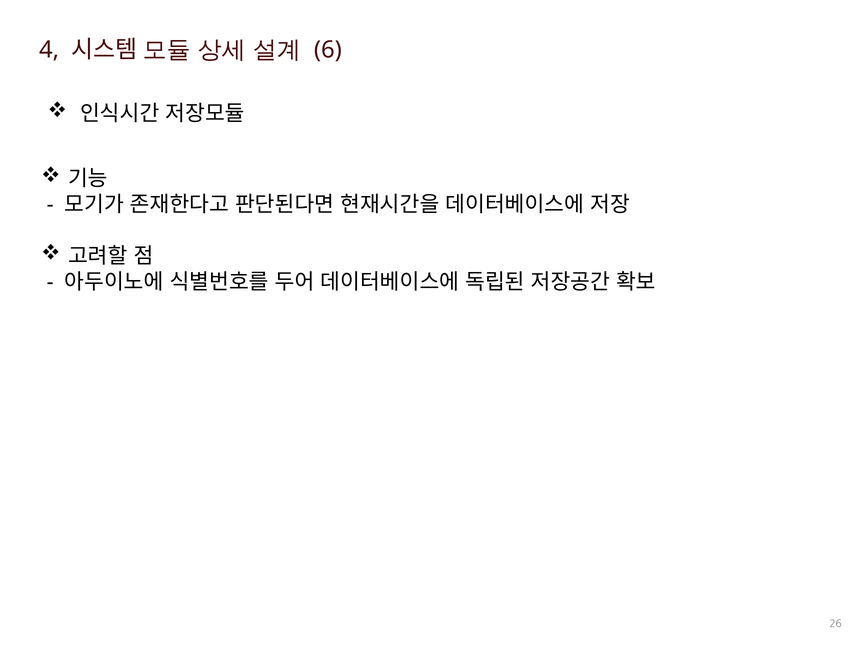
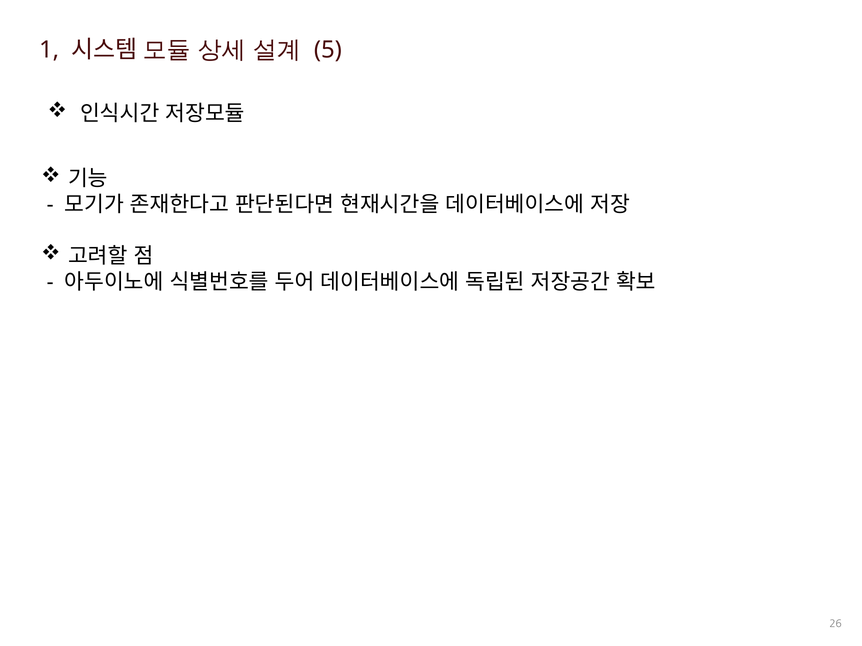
4: 4 -> 1 (49, 50)
6: 6 -> 5 (328, 50)
